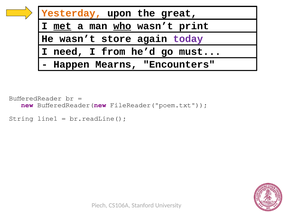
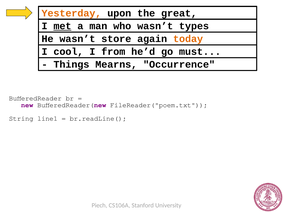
who underline: present -> none (122, 26)
print: print -> types (194, 26)
today colour: purple -> orange (188, 39)
need: need -> cool (68, 52)
Happen: Happen -> Things (71, 65)
Encounters: Encounters -> Occurrence (179, 65)
